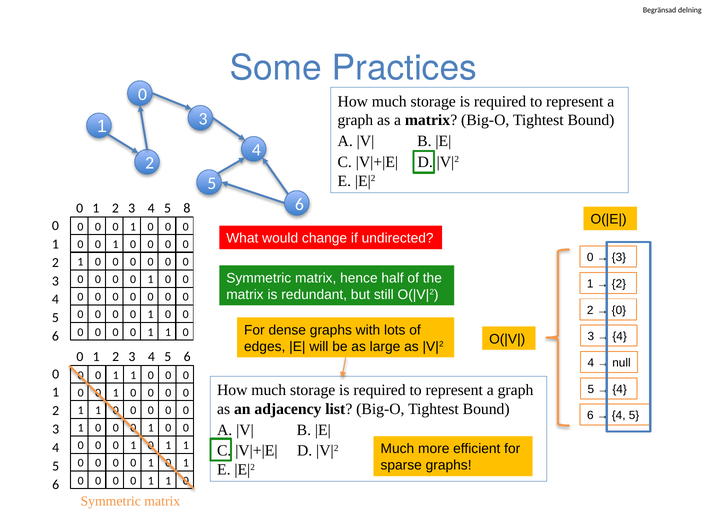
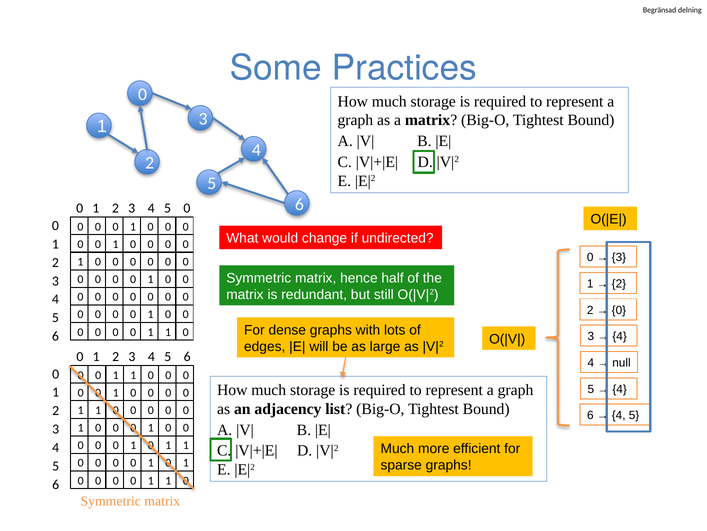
5 8: 8 -> 0 (187, 208)
